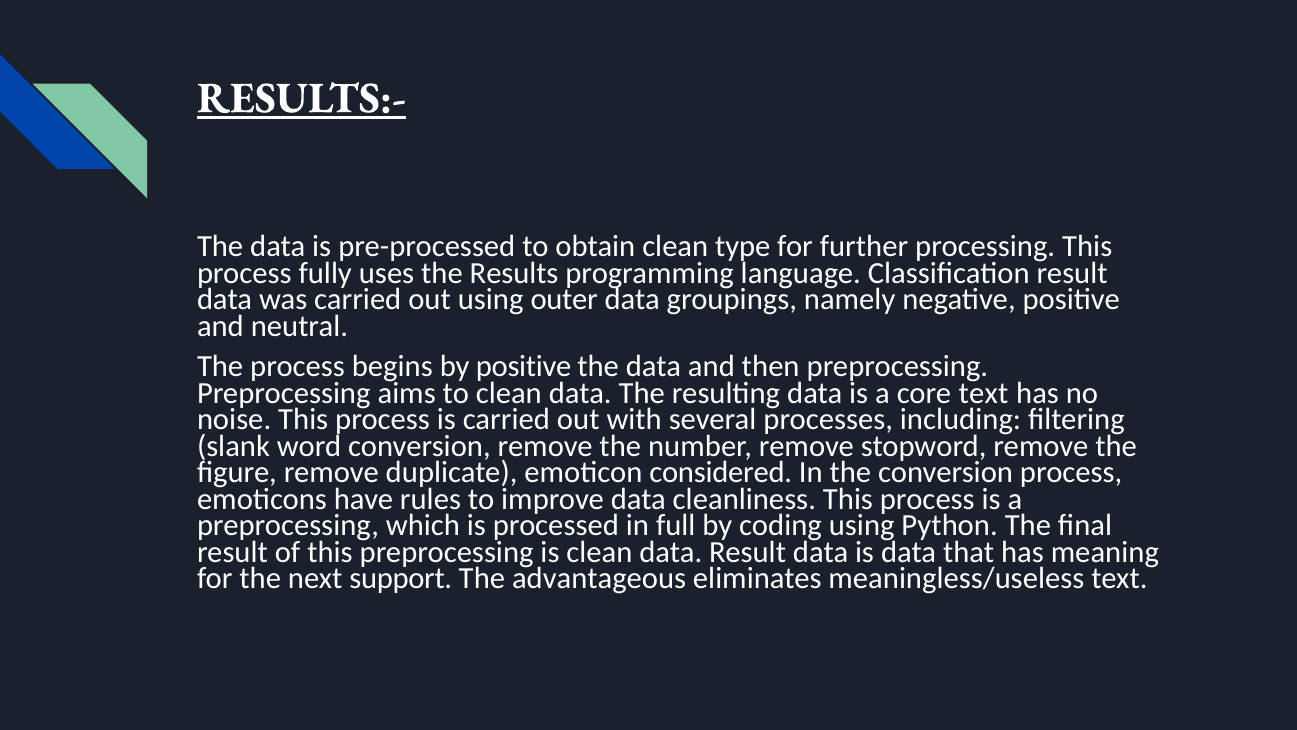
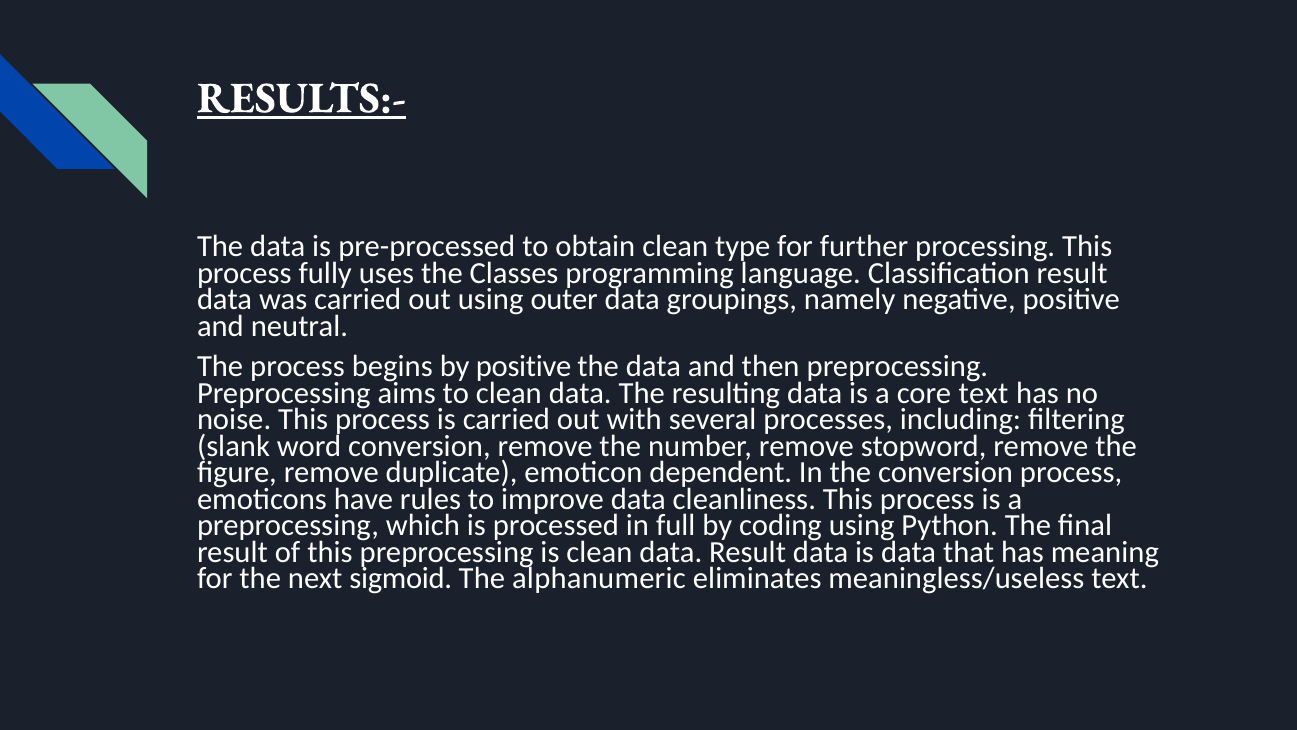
Results: Results -> Classes (514, 273)
considered: considered -> dependent (721, 472)
support: support -> sigmoid (401, 578)
advantageous: advantageous -> alphanumeric (599, 578)
